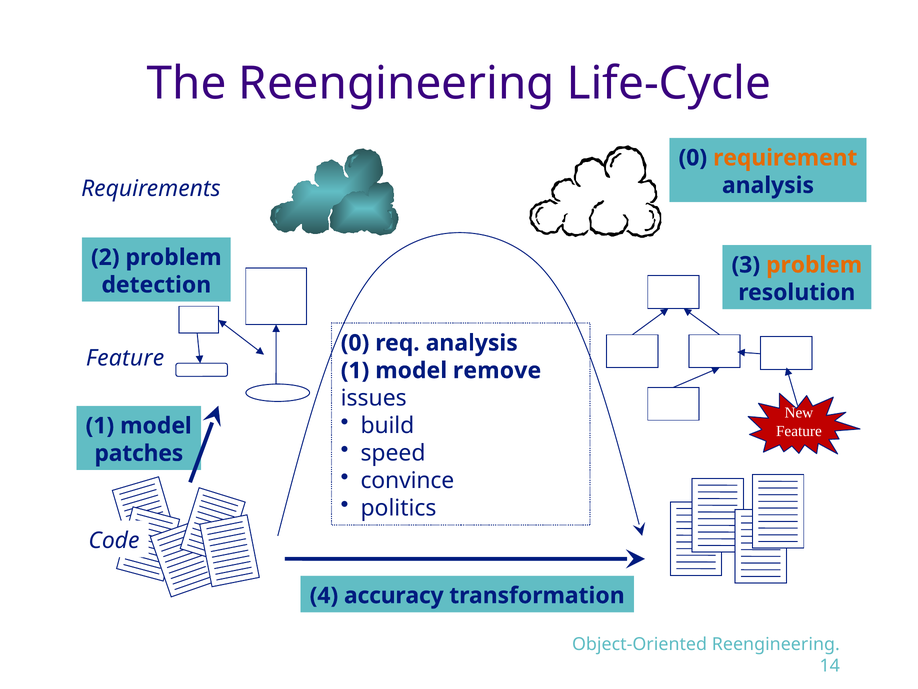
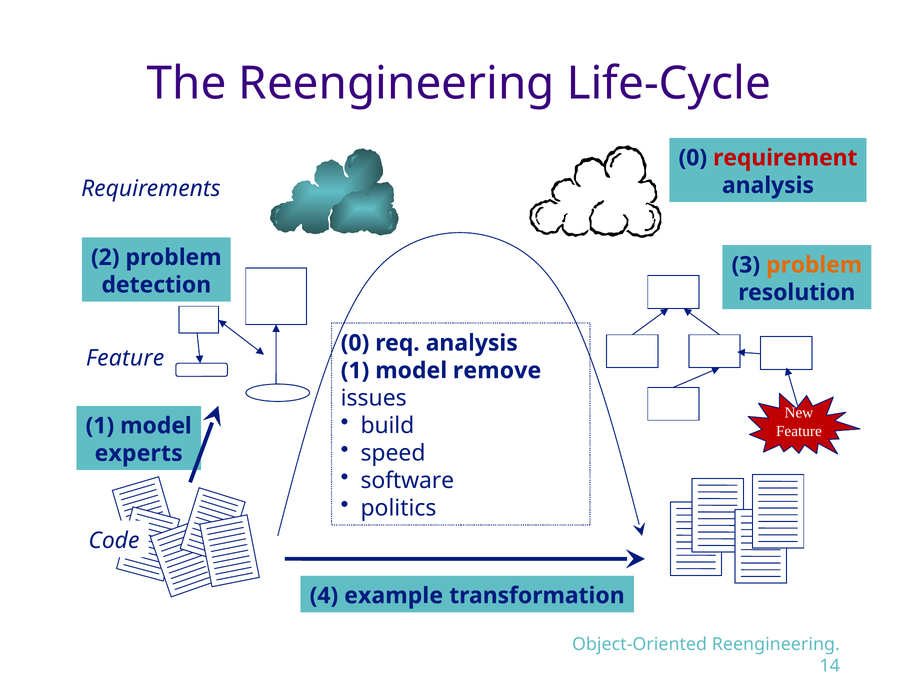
requirement colour: orange -> red (785, 158)
patches: patches -> experts (139, 453)
convince: convince -> software (407, 480)
accuracy: accuracy -> example (394, 595)
